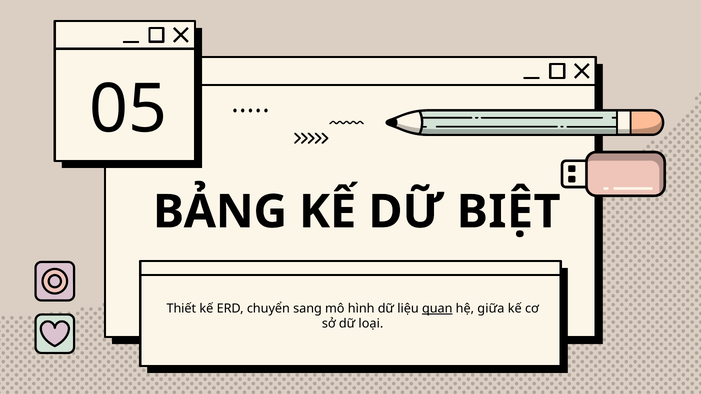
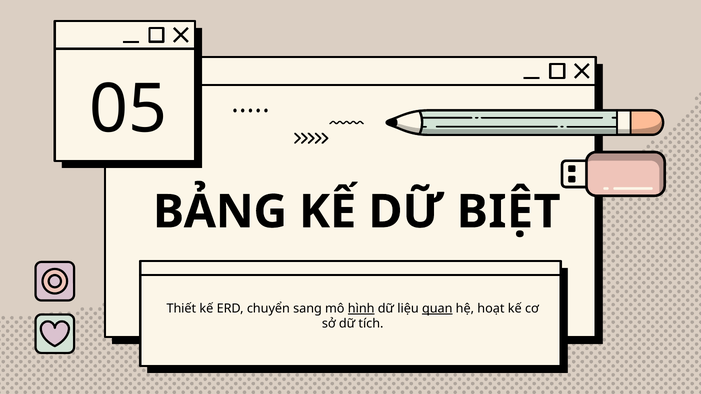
hình underline: none -> present (361, 309)
giữa: giữa -> hoạt (491, 309)
loại: loại -> tích (371, 324)
